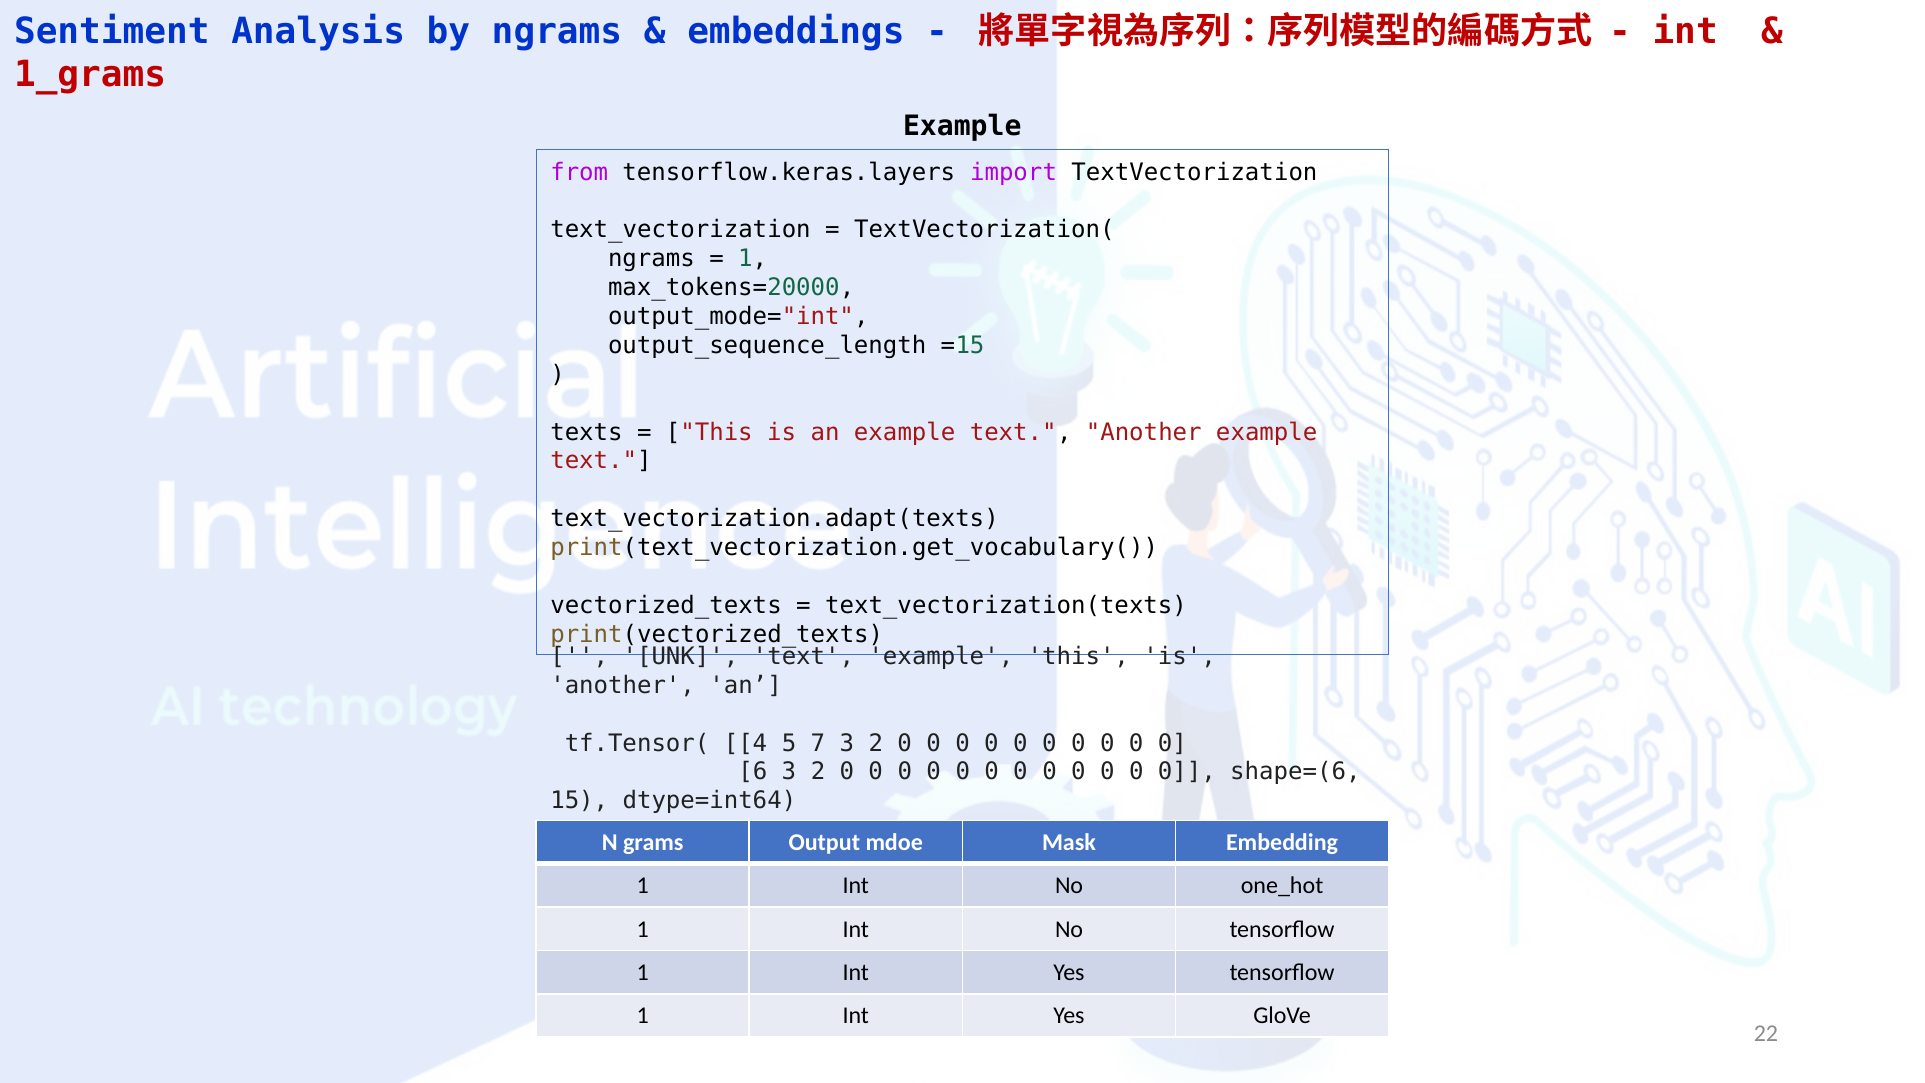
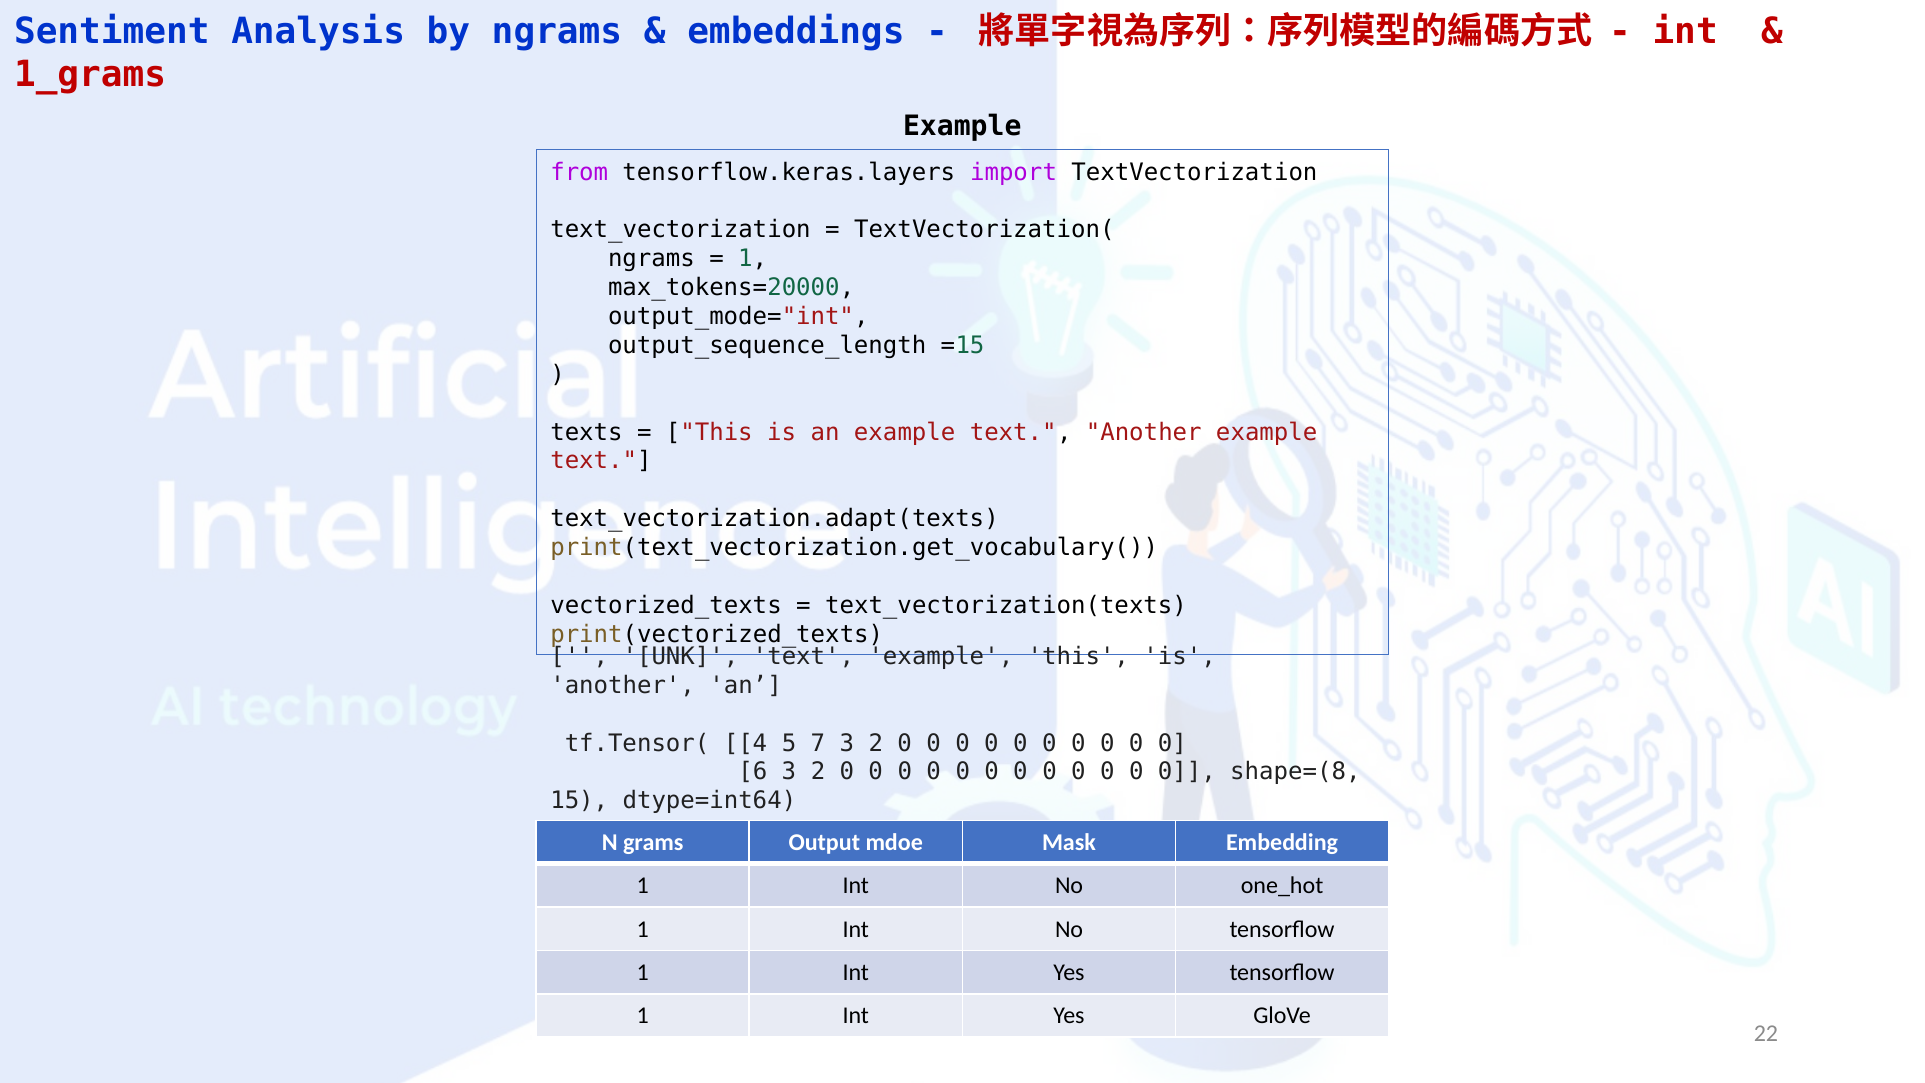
shape=(6: shape=(6 -> shape=(8 (1295, 772)
